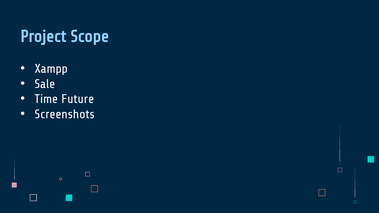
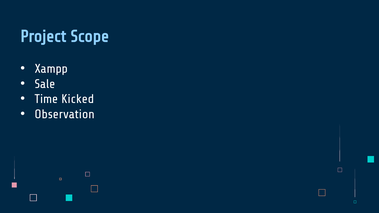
Future: Future -> Kicked (78, 99)
Screenshots: Screenshots -> Observation (65, 114)
